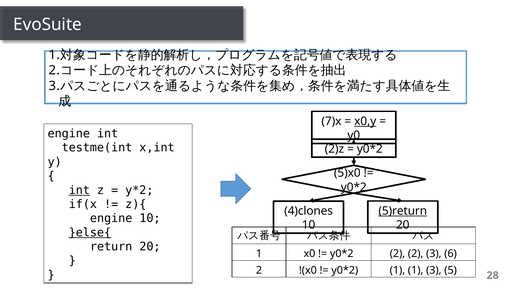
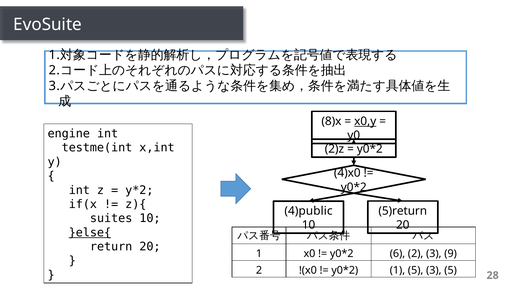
7)x: 7)x -> 8)x (331, 121)
5)x0: 5)x0 -> 4)x0 (347, 173)
int underline: present -> none (79, 190)
5)return underline: present -> none (403, 210)
4)clones: 4)clones -> 4)public (308, 211)
engine: engine -> suites (111, 218)
2: 2 -> 6 (397, 253)
6: 6 -> 9 (451, 253)
1 1: 1 -> 5 (416, 270)
